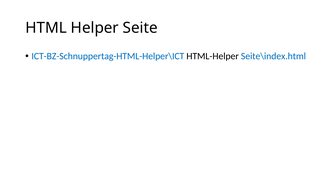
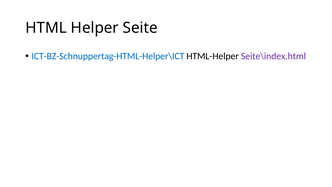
Seite\index.html colour: blue -> purple (273, 56)
